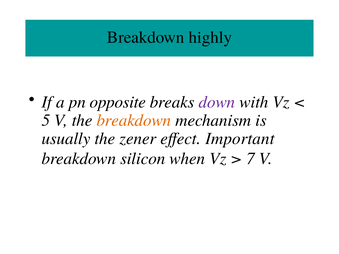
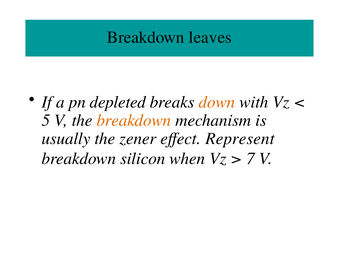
highly: highly -> leaves (210, 37)
opposite: opposite -> depleted (118, 102)
down colour: purple -> orange (217, 102)
Important: Important -> Represent (240, 139)
